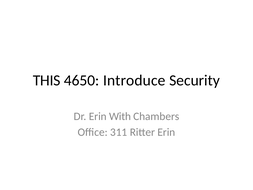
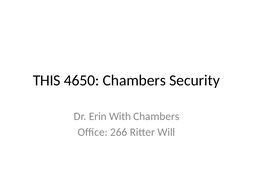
4650 Introduce: Introduce -> Chambers (134, 80)
311: 311 -> 266 (119, 132)
Ritter Erin: Erin -> Will (166, 132)
